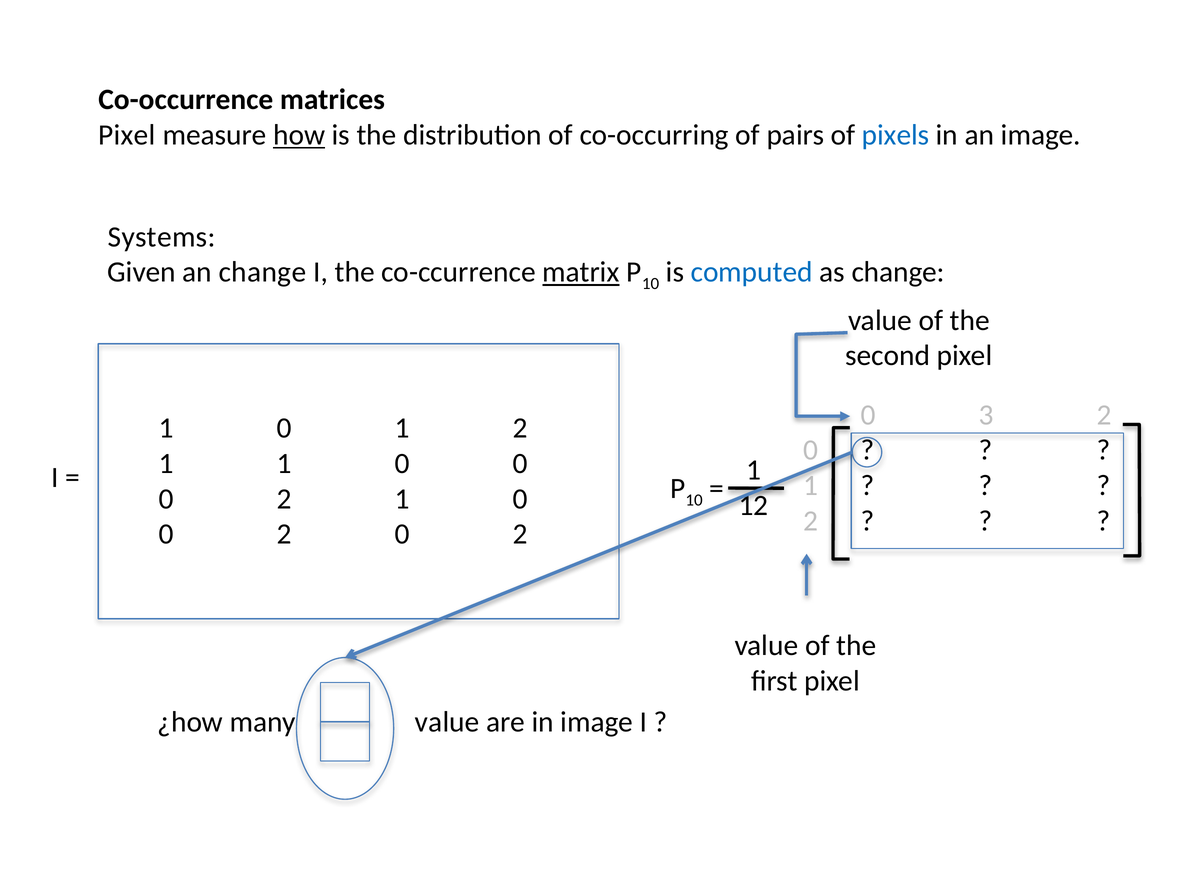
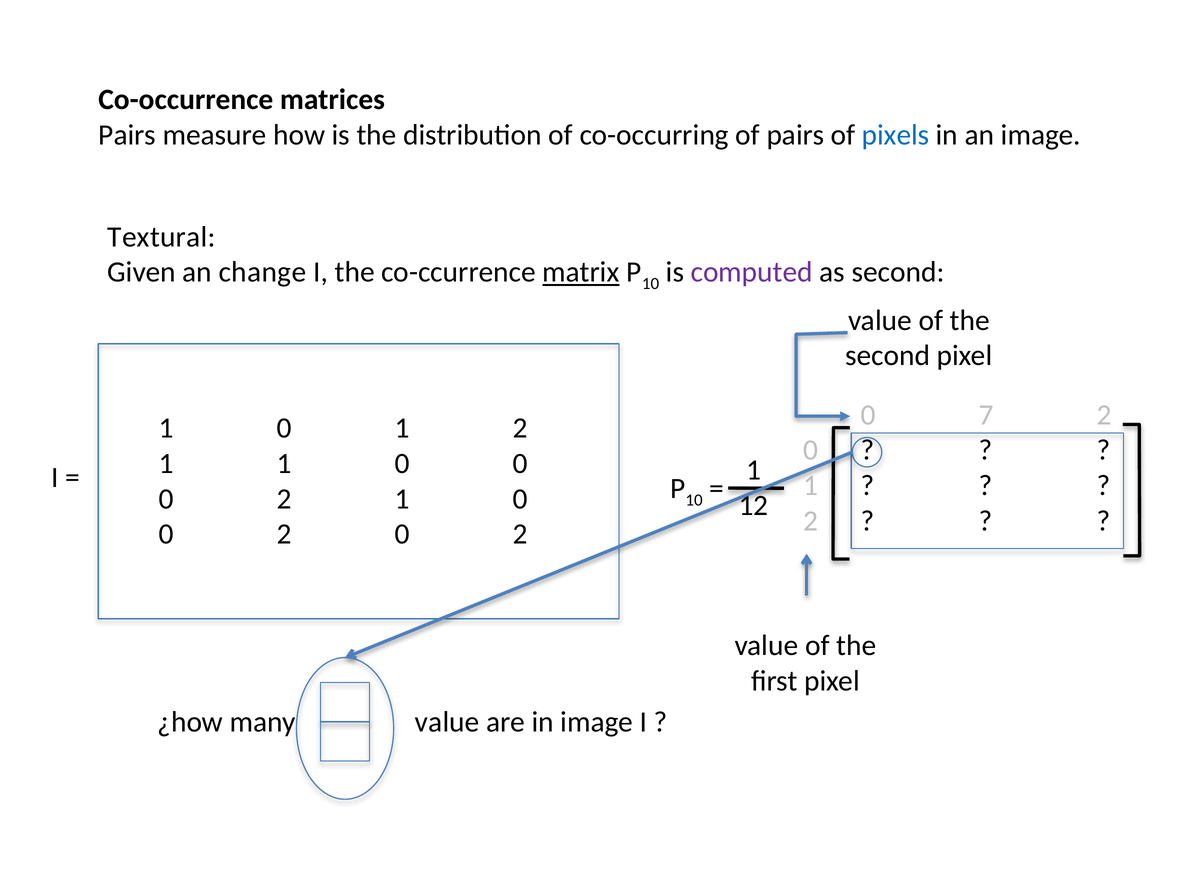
Pixel: Pixel -> Pairs (127, 135)
how underline: present -> none (299, 135)
Systems: Systems -> Textural (162, 237)
computed colour: blue -> purple (752, 272)
as change: change -> second (898, 272)
3: 3 -> 7 (986, 415)
